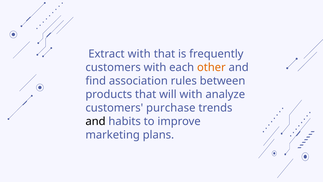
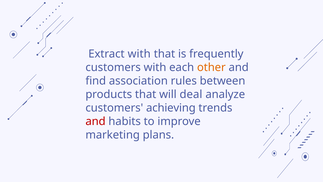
will with: with -> deal (191, 94)
purchase: purchase -> achieving (171, 108)
and colour: black -> red (95, 121)
